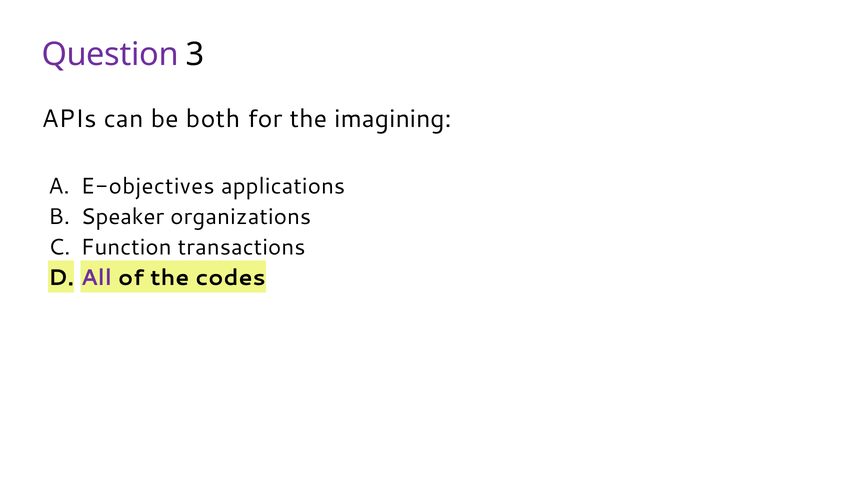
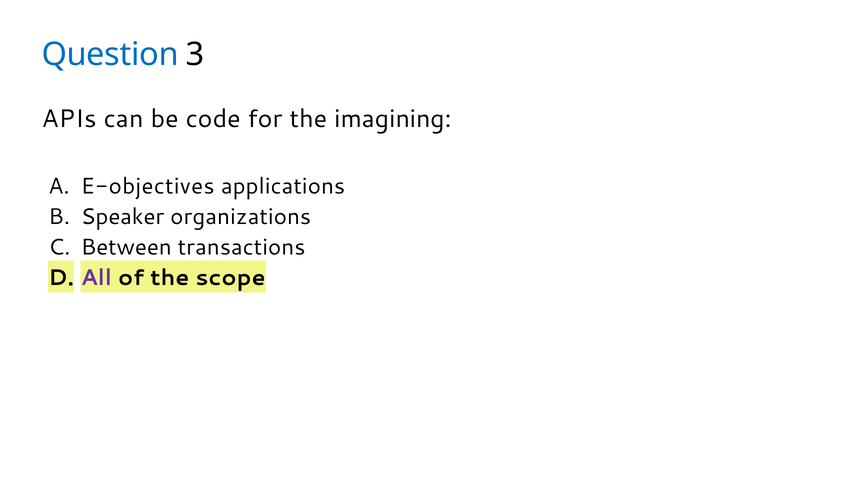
Question colour: purple -> blue (110, 54)
both: both -> code (213, 119)
Function: Function -> Between (126, 247)
codes: codes -> scope (230, 278)
